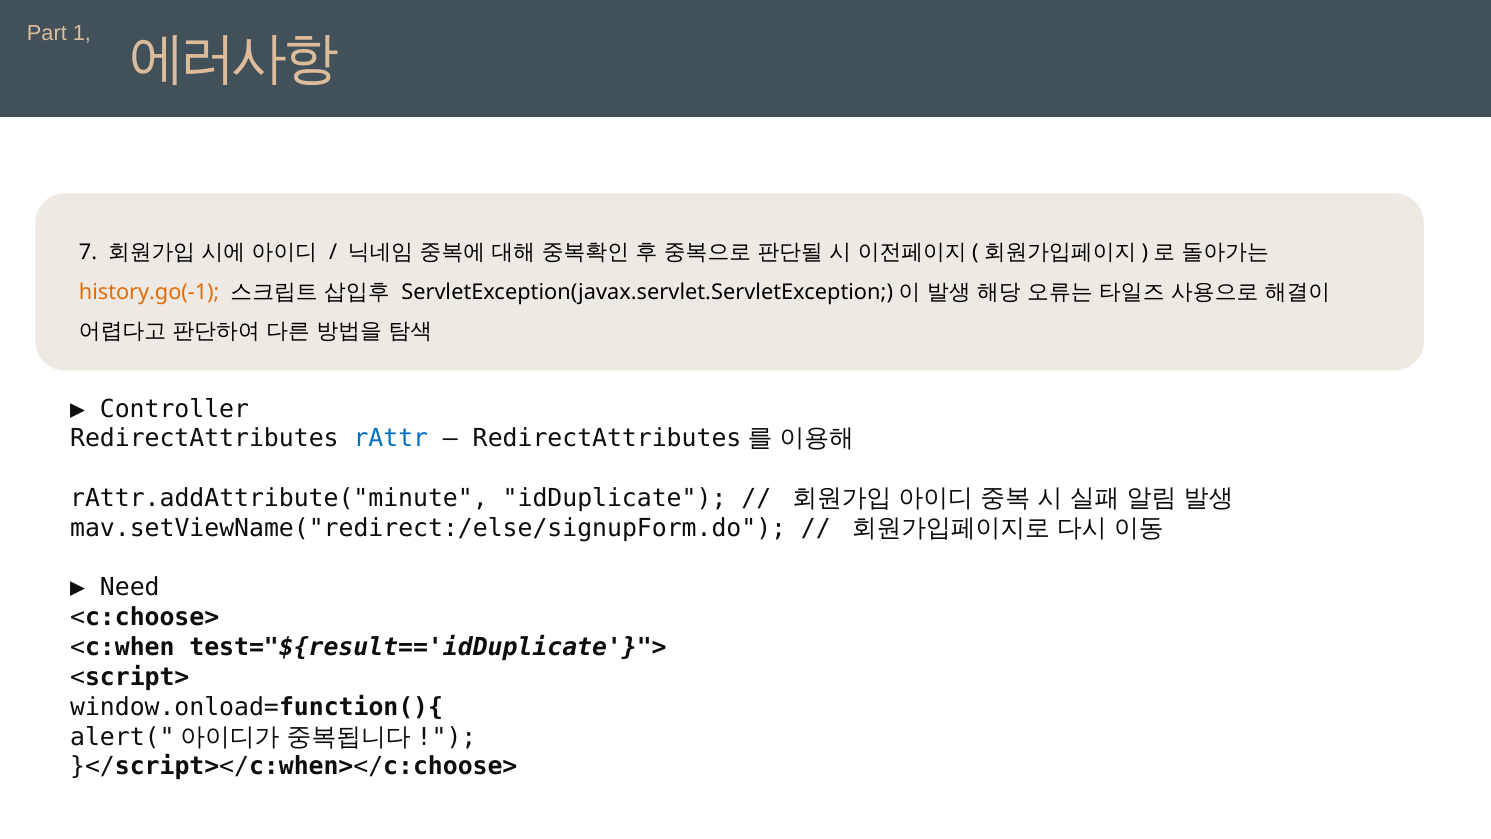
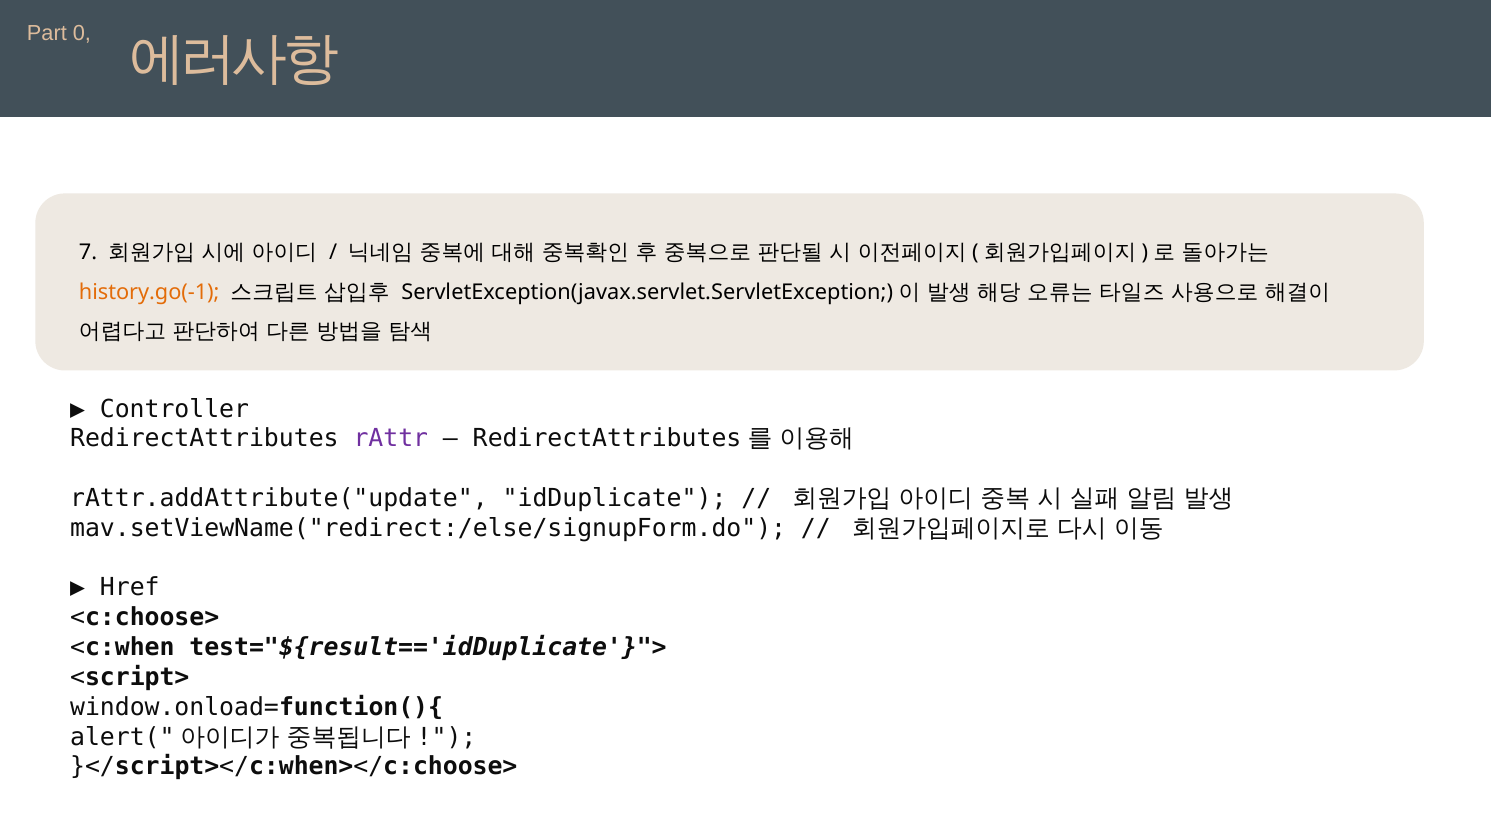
1: 1 -> 0 (82, 34)
rAttr colour: blue -> purple (391, 438)
rAttr.addAttribute("minute: rAttr.addAttribute("minute -> rAttr.addAttribute("update (279, 498)
Need: Need -> Href (130, 588)
